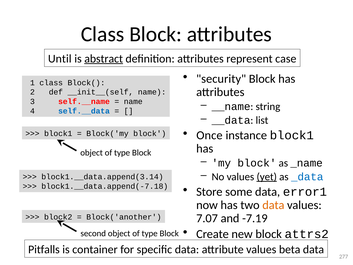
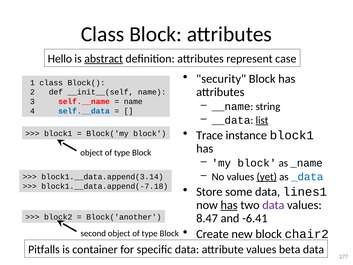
Until: Until -> Hello (60, 59)
list underline: none -> present (262, 120)
Once: Once -> Trace (210, 135)
error1: error1 -> lines1 (305, 192)
has underline: none -> present (229, 205)
data colour: orange -> purple (273, 205)
7.07: 7.07 -> 8.47 (207, 218)
-7.19: -7.19 -> -6.41 (255, 218)
attrs2: attrs2 -> chair2 (307, 234)
